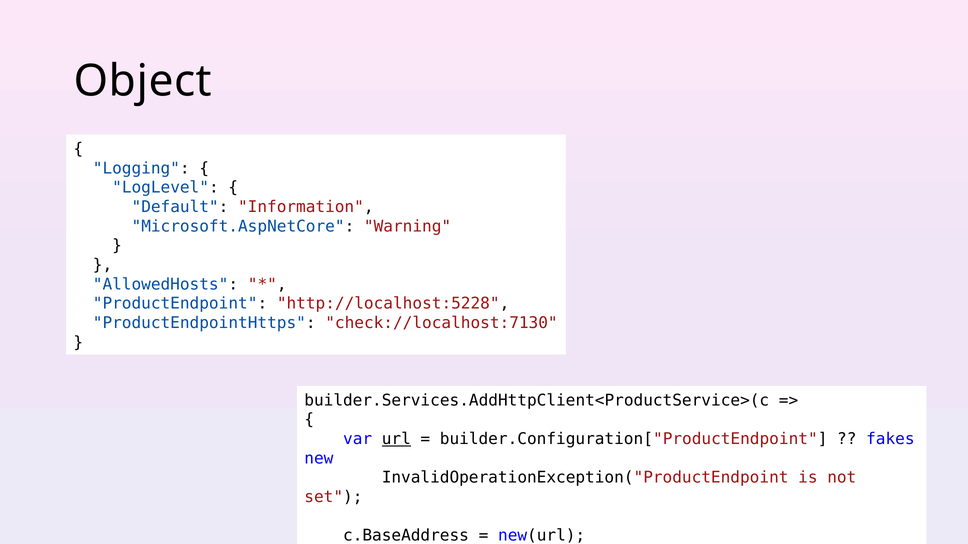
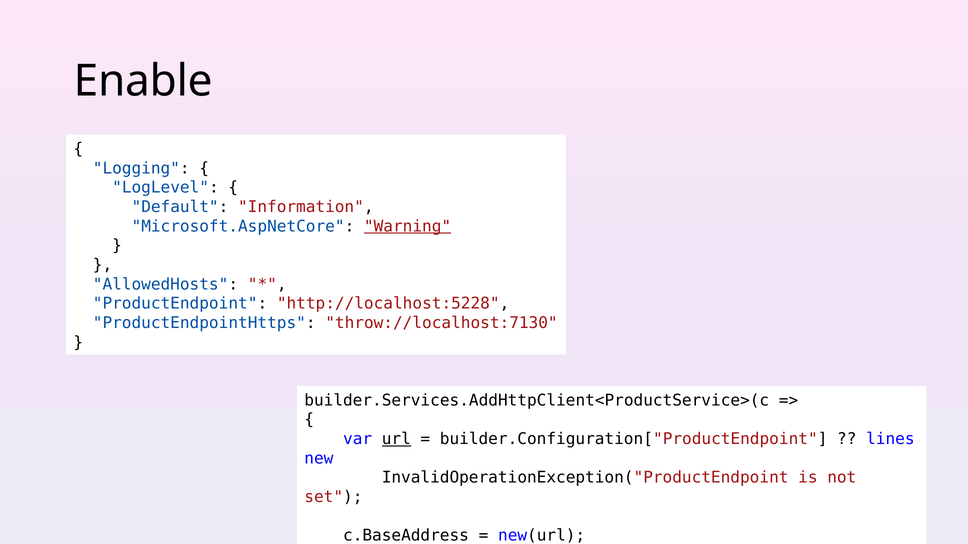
Object: Object -> Enable (143, 81)
Warning underline: none -> present (408, 227)
check://localhost:7130: check://localhost:7130 -> throw://localhost:7130 (441, 323)
fakes: fakes -> lines (890, 439)
